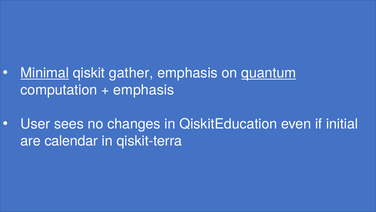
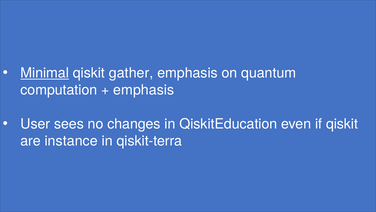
quantum underline: present -> none (269, 73)
if initial: initial -> qiskit (342, 124)
calendar: calendar -> instance (71, 141)
